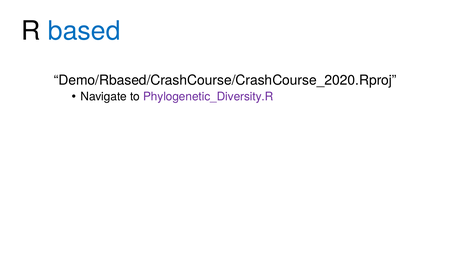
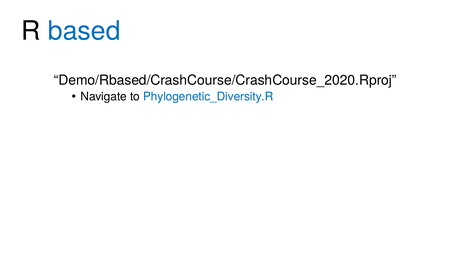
Phylogenetic_Diversity.R colour: purple -> blue (208, 96)
